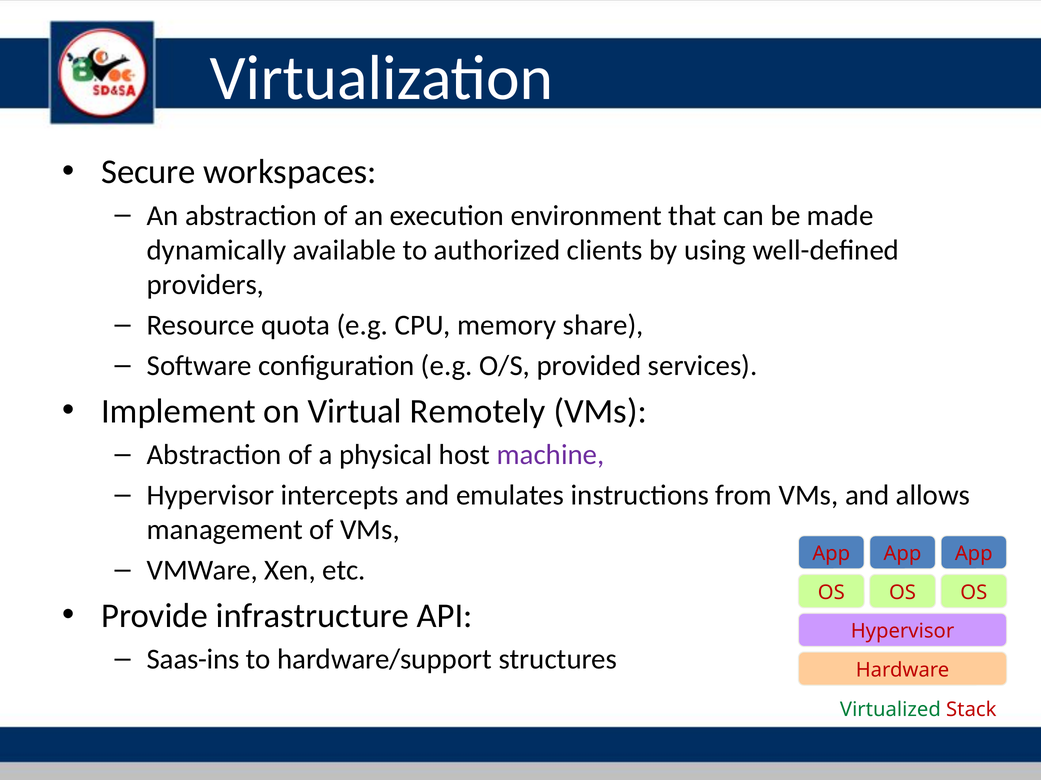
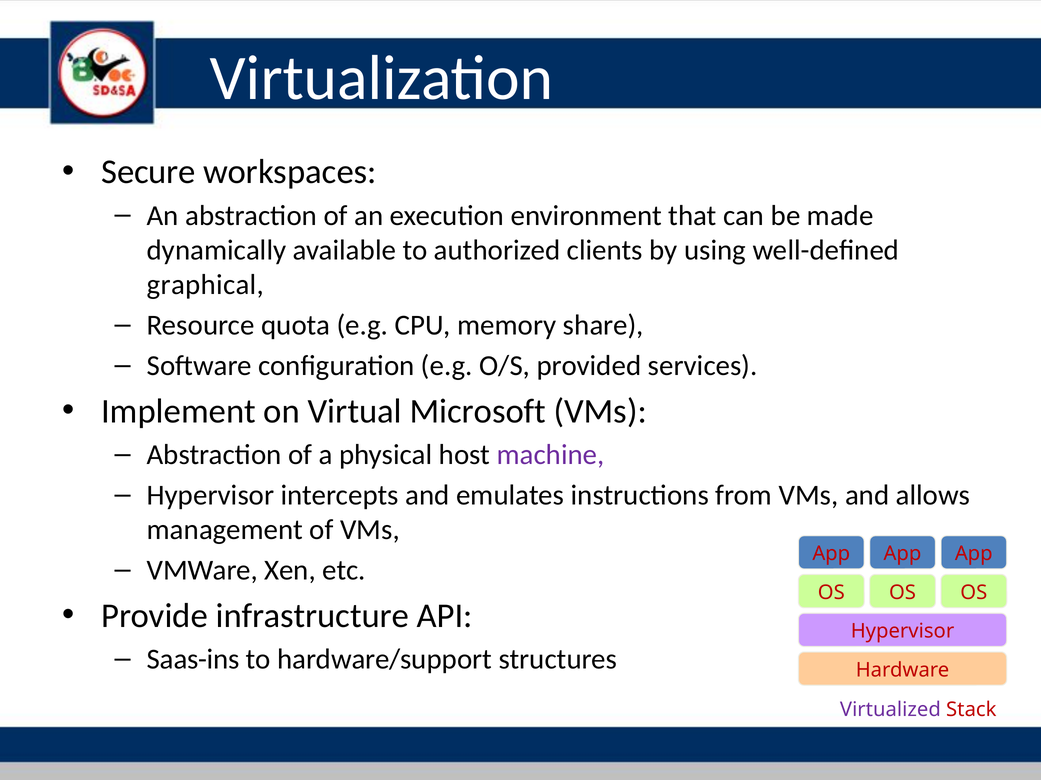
providers: providers -> graphical (205, 285)
Remotely: Remotely -> Microsoft (478, 412)
Virtualized colour: green -> purple (890, 710)
